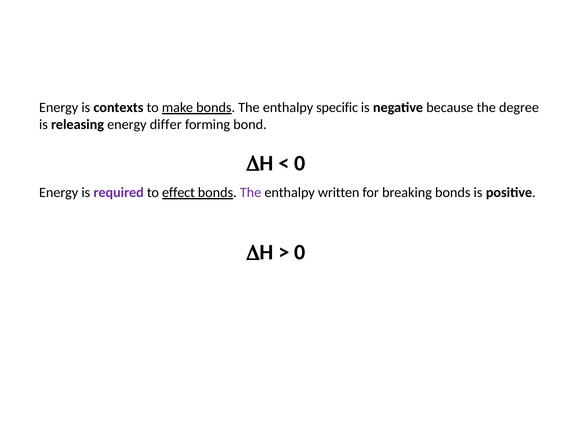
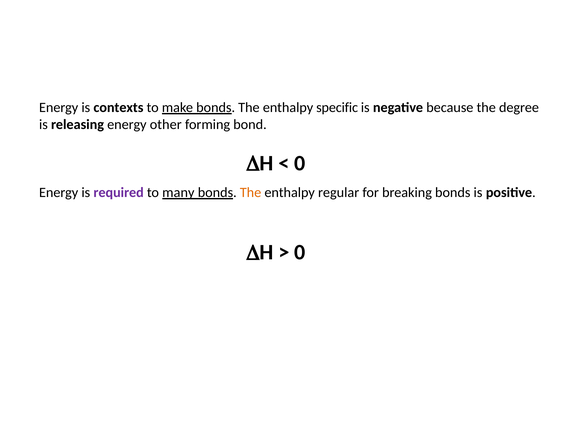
differ: differ -> other (166, 125)
effect: effect -> many (178, 193)
The colour: purple -> orange (251, 193)
written: written -> regular (339, 193)
